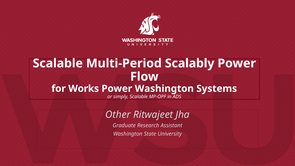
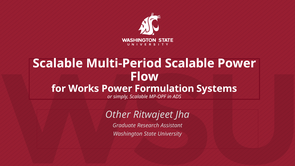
Multi-Period Scalably: Scalably -> Scalable (190, 63)
Power Washington: Washington -> Formulation (164, 89)
